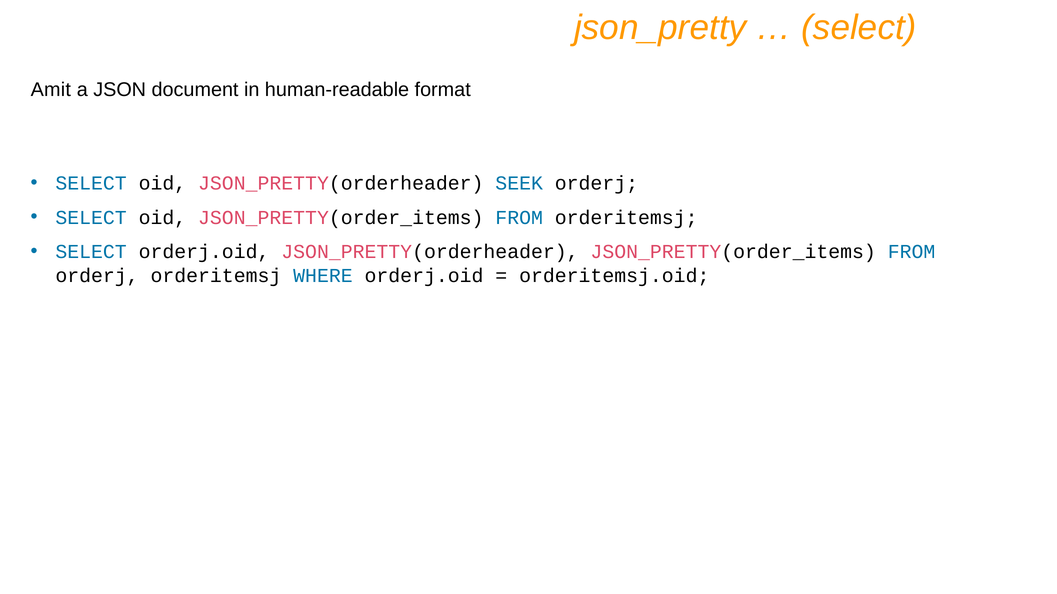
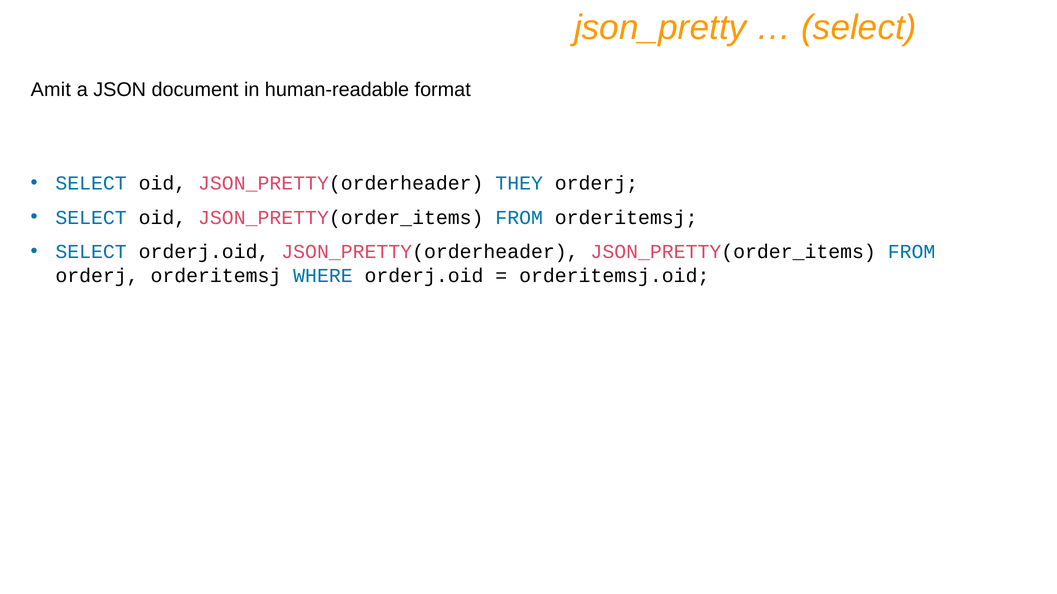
SEEK: SEEK -> THEY (519, 183)
